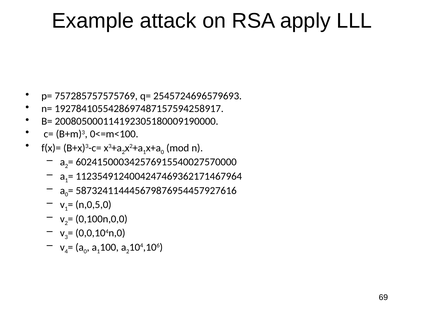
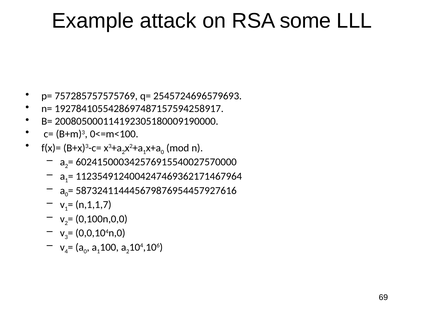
apply: apply -> some (305, 21)
n,0,5,0: n,0,5,0 -> n,1,1,7 (93, 205)
